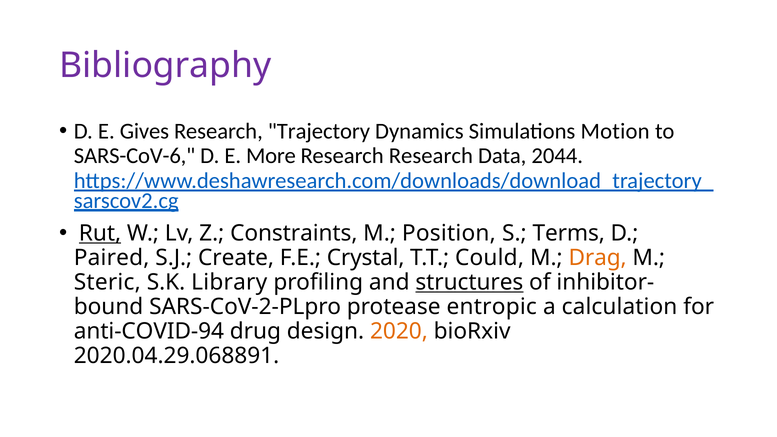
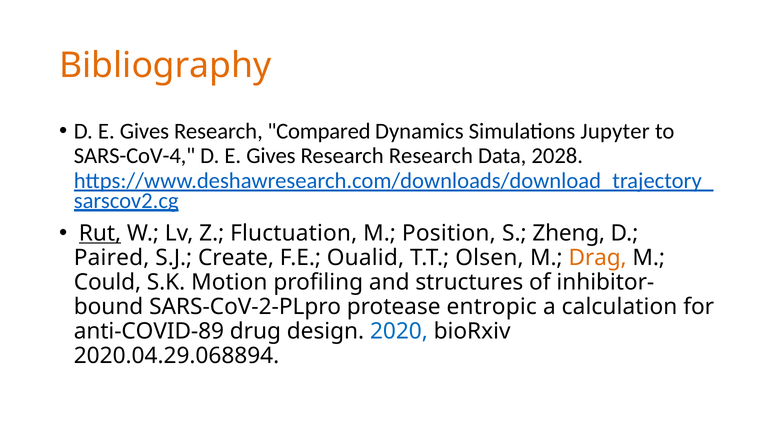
Bibliography colour: purple -> orange (165, 65)
Trajectory: Trajectory -> Compared (319, 131)
Motion: Motion -> Jupyter (615, 131)
SARS-CoV-6: SARS-CoV-6 -> SARS-CoV-4 (135, 156)
More: More -> Gives (271, 156)
2044: 2044 -> 2028 (557, 156)
Constraints: Constraints -> Fluctuation (294, 233)
Terms: Terms -> Zheng (569, 233)
Crystal: Crystal -> Oualid (365, 258)
Could: Could -> Olsen (489, 258)
Steric: Steric -> Could (107, 282)
Library: Library -> Motion (229, 282)
structures underline: present -> none (469, 282)
anti-COVID-94: anti-COVID-94 -> anti-COVID-89 (149, 331)
2020 colour: orange -> blue (399, 331)
2020.04.29.068891: 2020.04.29.068891 -> 2020.04.29.068894 (177, 356)
